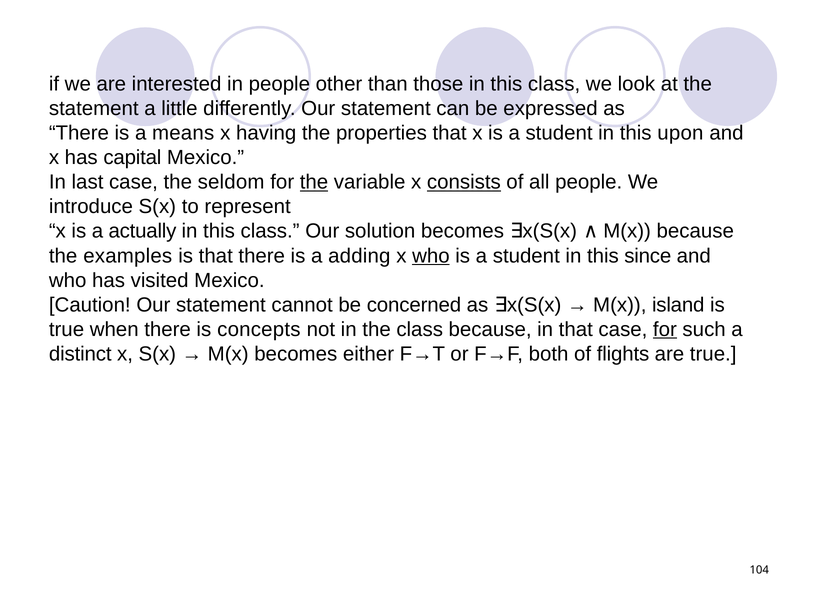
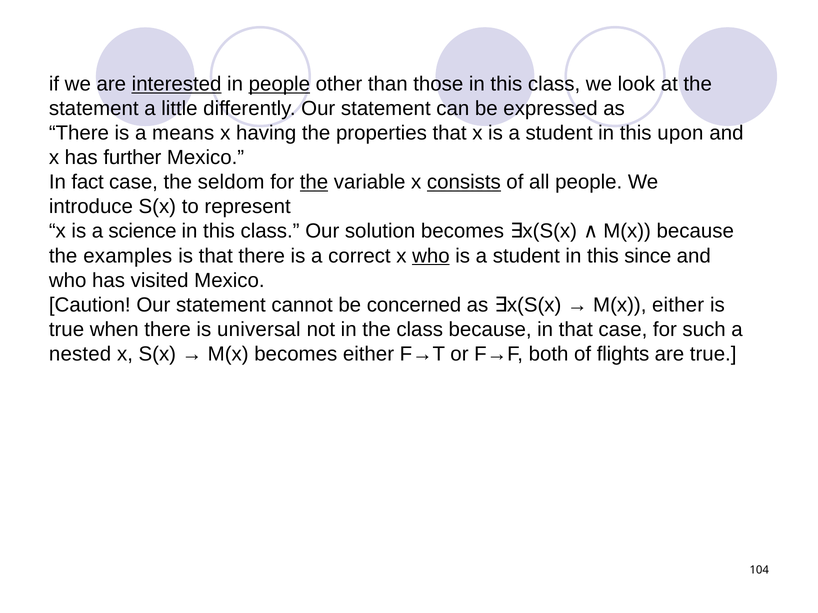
interested underline: none -> present (177, 84)
people underline: none -> present (279, 84)
capital: capital -> further (132, 158)
last: last -> fact (88, 182)
actually: actually -> science (142, 231)
adding: adding -> correct (359, 256)
M(x island: island -> either (678, 305)
concepts: concepts -> universal (259, 330)
for underline: present -> none (665, 330)
distinct: distinct -> nested (80, 354)
